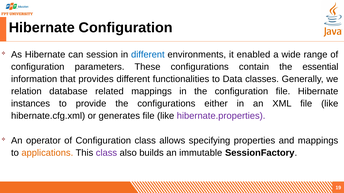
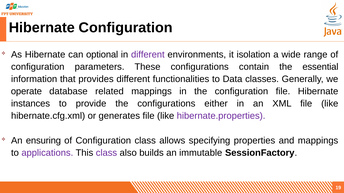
session: session -> optional (102, 55)
different colour: blue -> purple (148, 55)
enabled: enabled -> isolation (254, 55)
relation: relation -> operate (26, 92)
operator: operator -> ensuring (43, 141)
applications colour: orange -> purple (47, 153)
